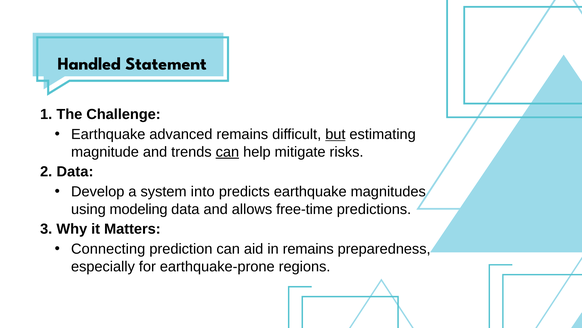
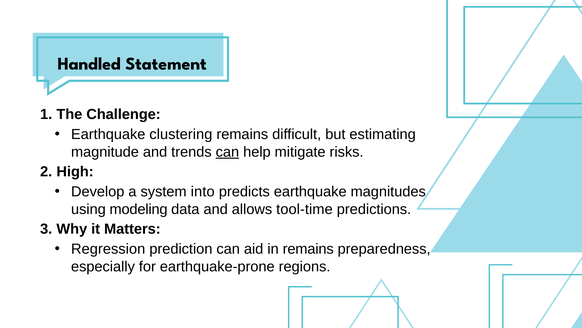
advanced: advanced -> clustering (181, 134)
but underline: present -> none (335, 134)
Data: Data -> High (75, 171)
free-time: free-time -> tool-time (304, 209)
Connecting: Connecting -> Regression (108, 249)
